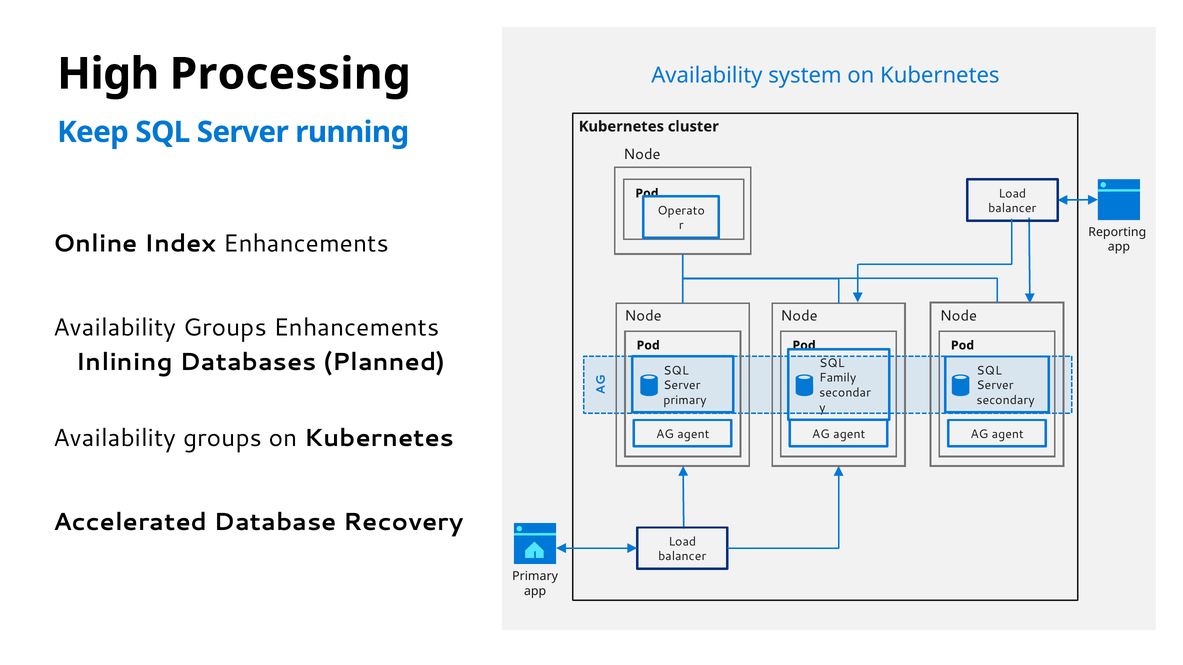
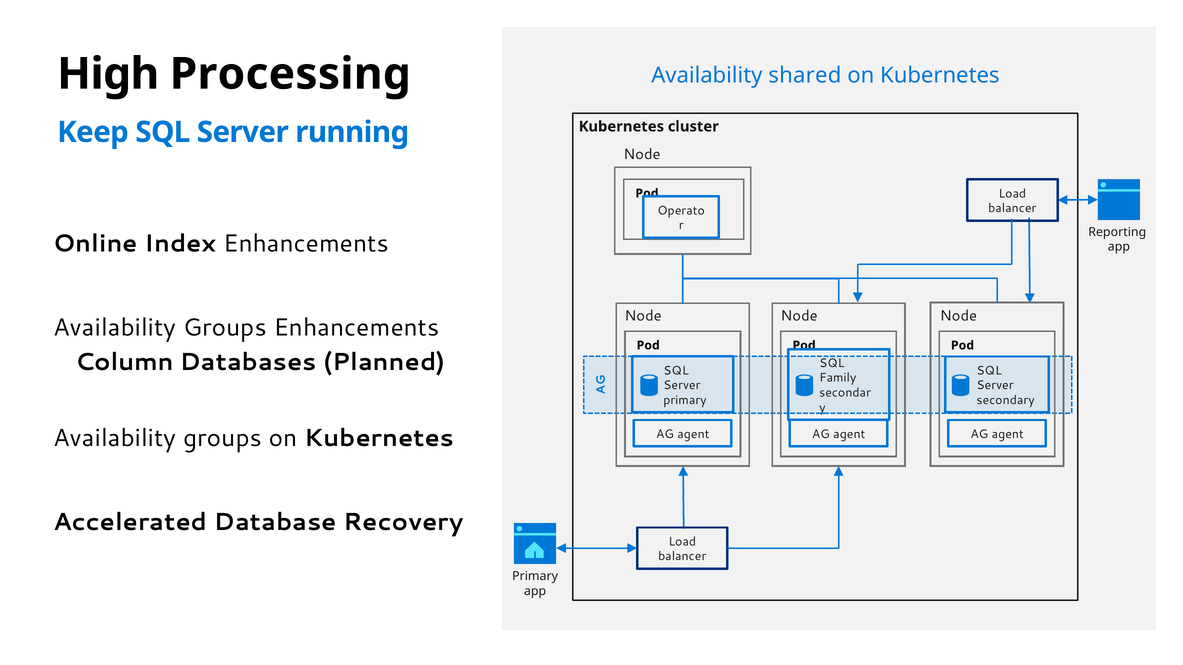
system: system -> shared (805, 75)
Inlining: Inlining -> Column (124, 362)
